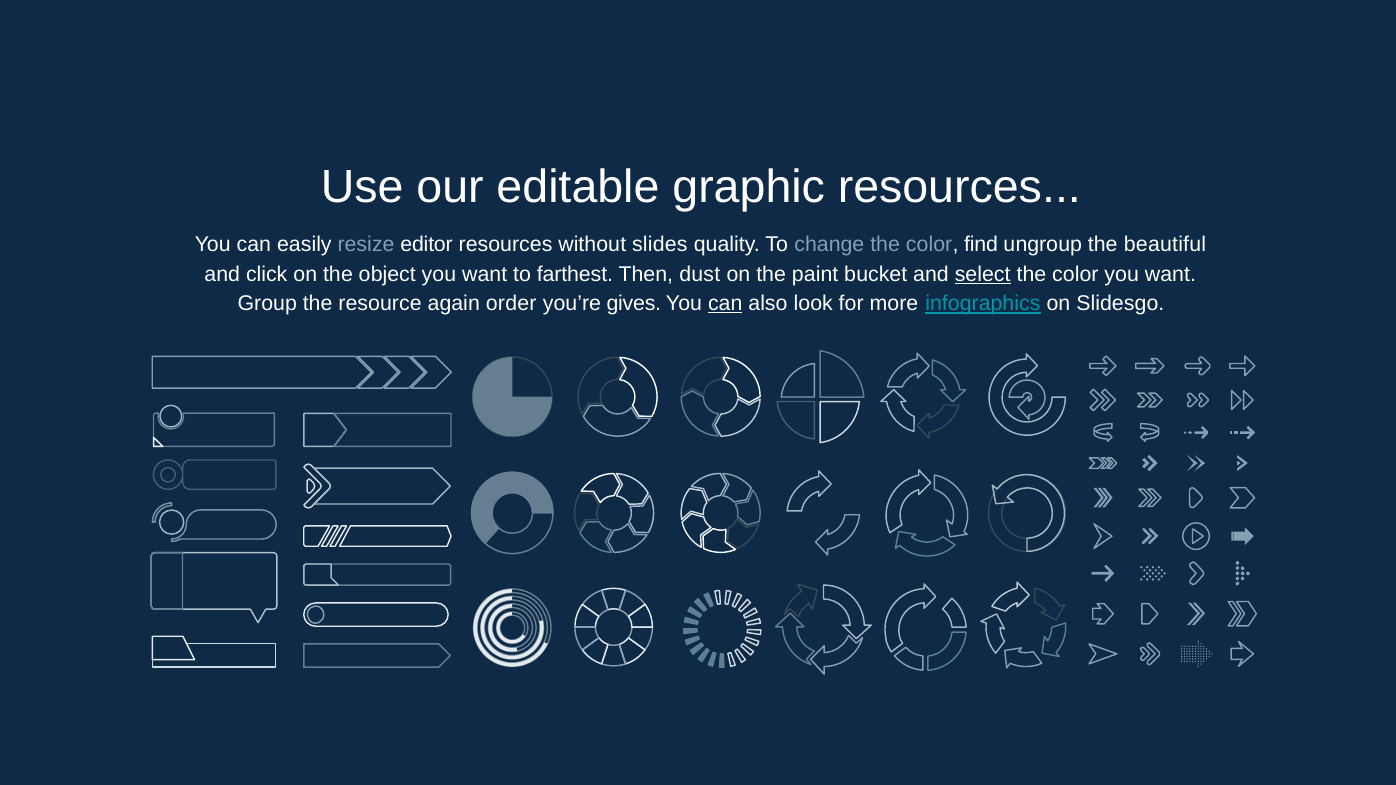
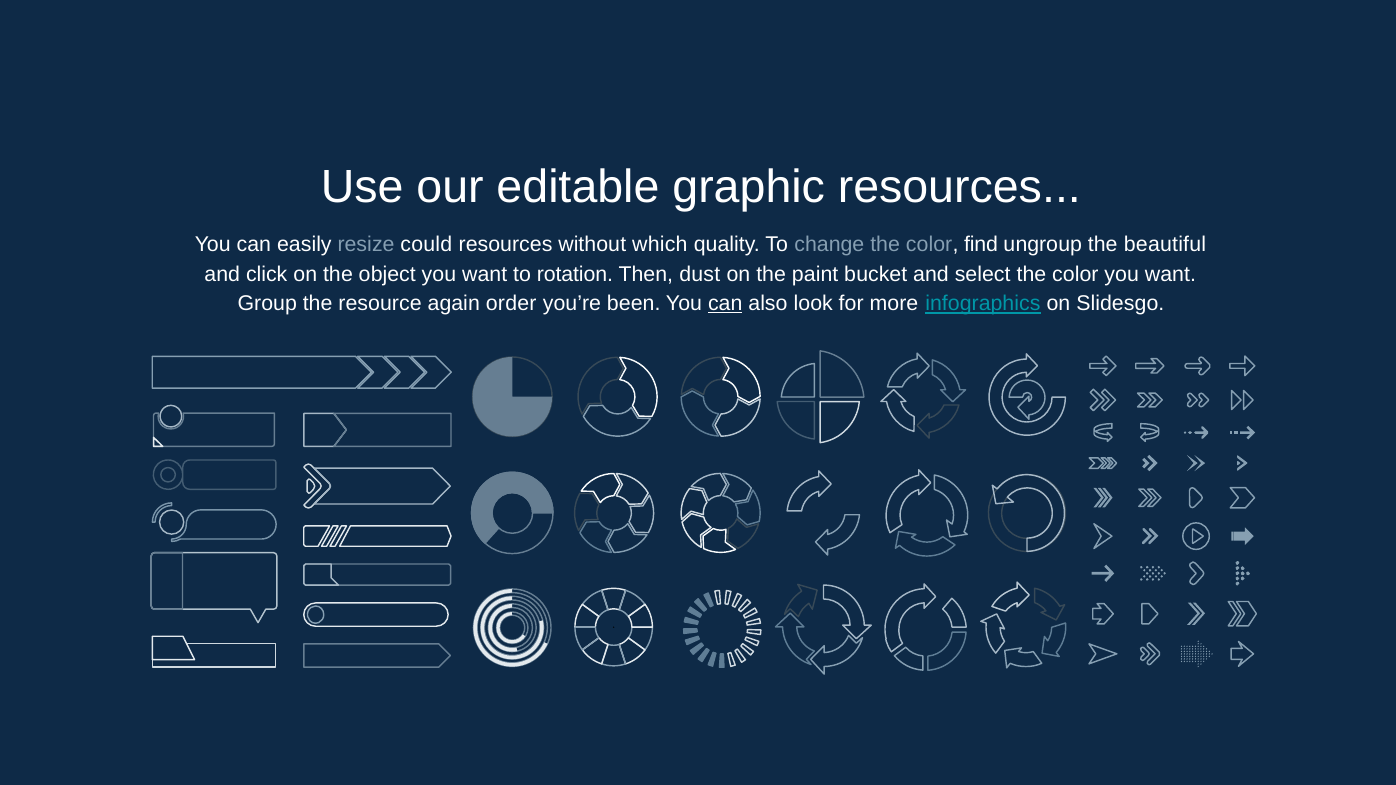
editor: editor -> could (426, 245)
slides: slides -> which (660, 245)
farthest: farthest -> rotation (575, 274)
select underline: present -> none (983, 274)
gives: gives -> been (634, 304)
